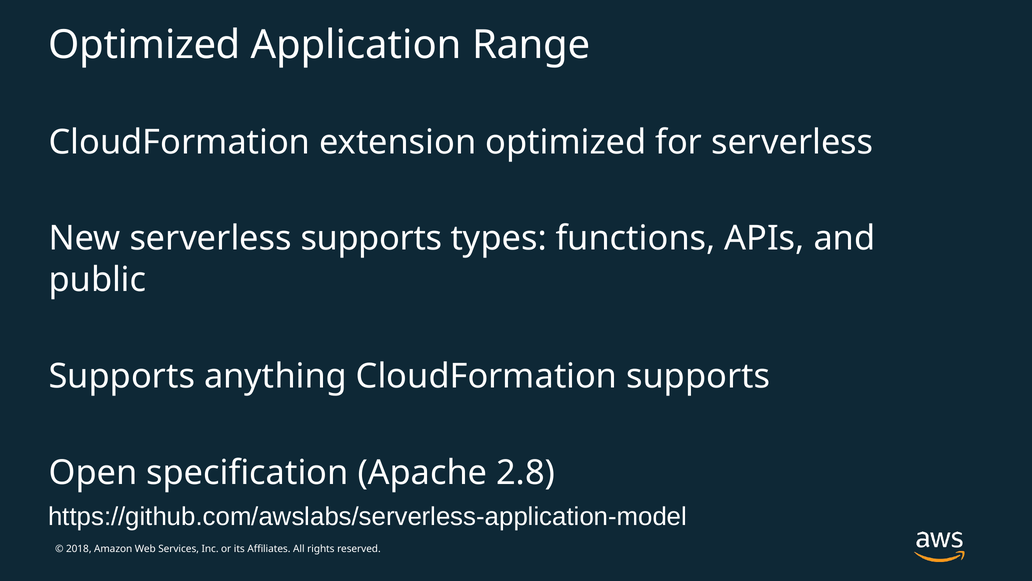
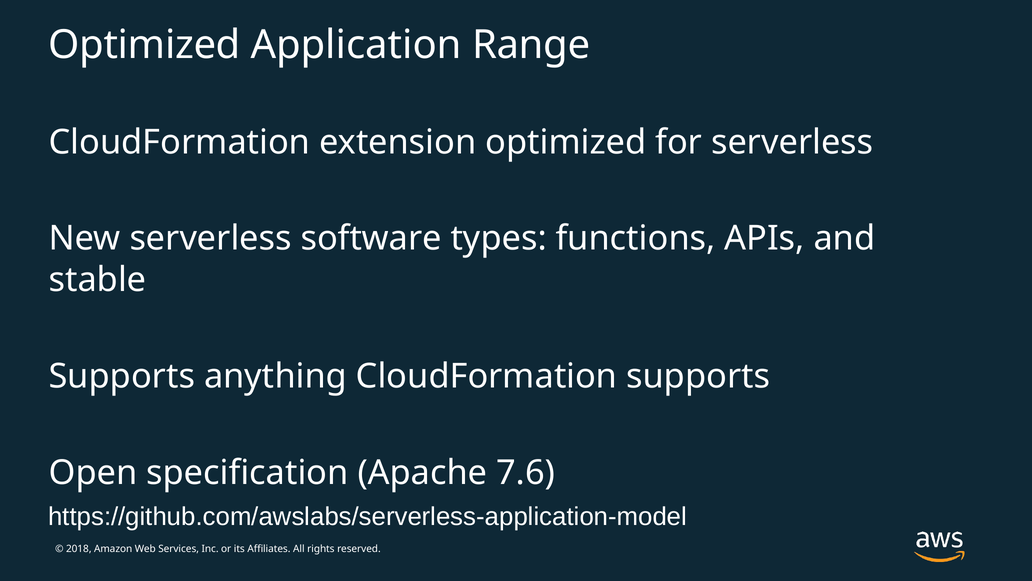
serverless supports: supports -> software (371, 238)
public: public -> stable (98, 280)
2.8: 2.8 -> 7.6 (526, 472)
